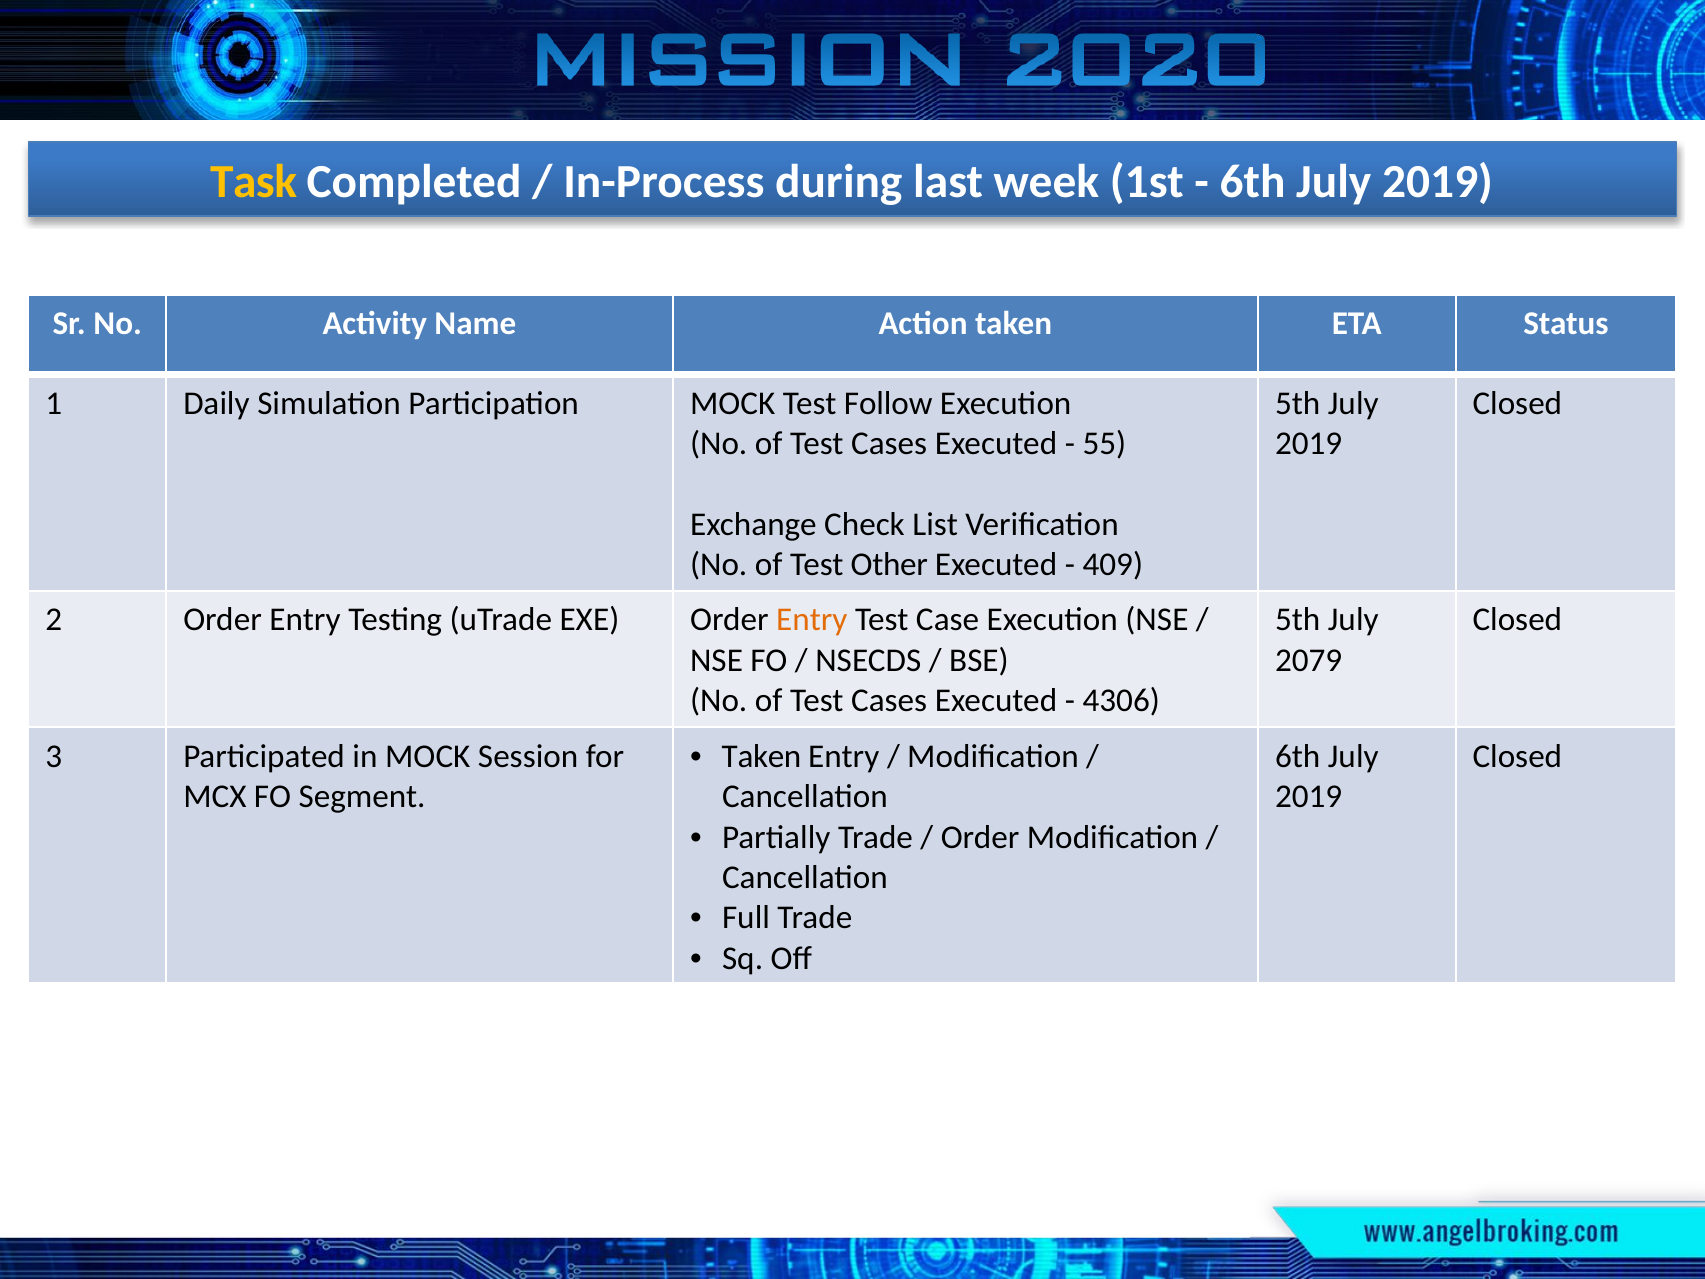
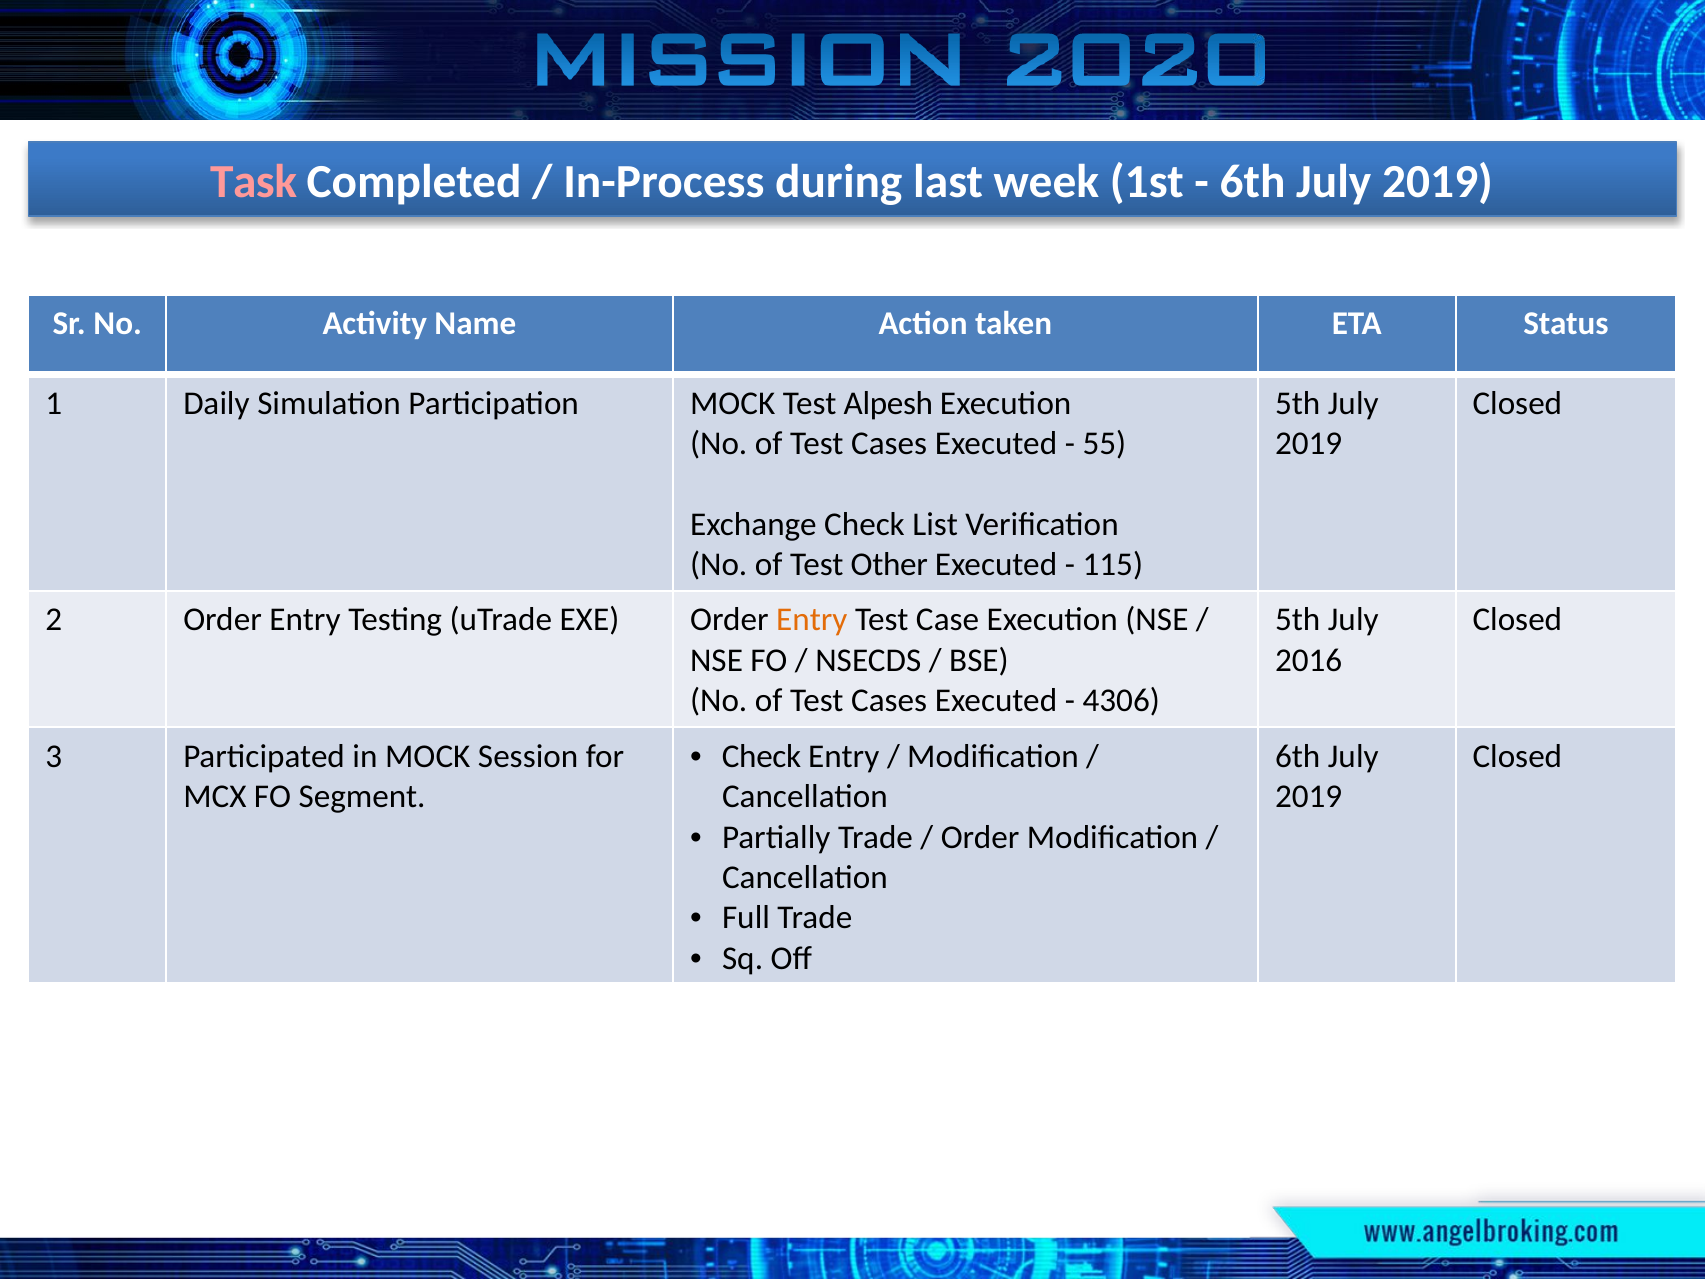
Task colour: yellow -> pink (254, 182)
Follow: Follow -> Alpesh (888, 404)
409: 409 -> 115 (1113, 565)
2079: 2079 -> 2016 (1309, 660)
Taken: Taken -> Check (762, 756)
